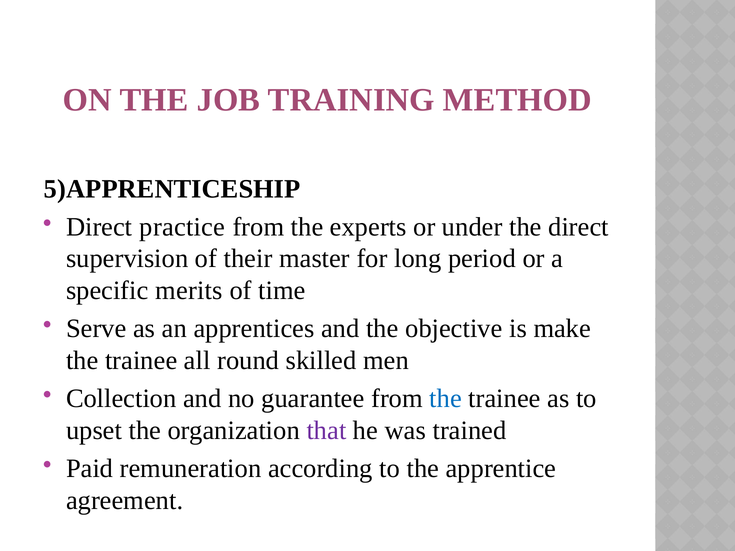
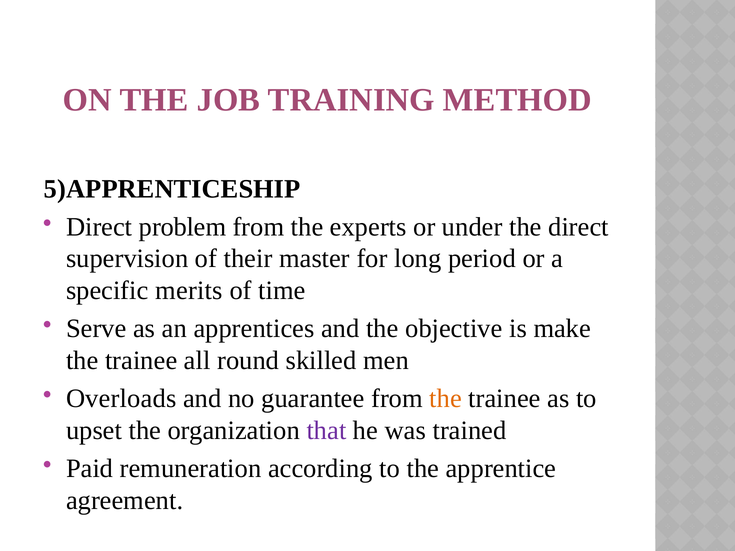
practice: practice -> problem (183, 227)
Collection: Collection -> Overloads (121, 399)
the colour: blue -> orange (446, 399)
